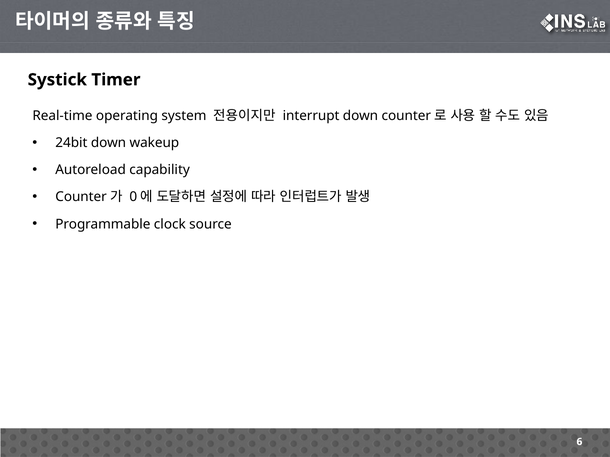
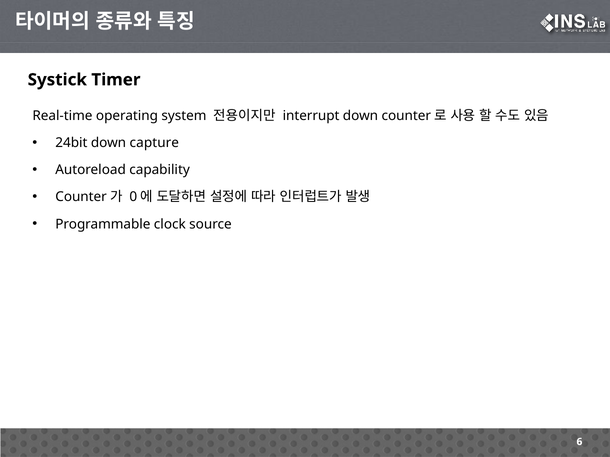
wakeup: wakeup -> capture (154, 143)
